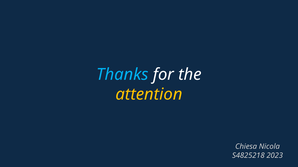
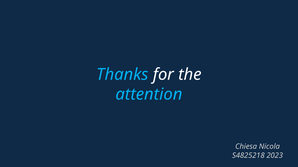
attention colour: yellow -> light blue (149, 95)
